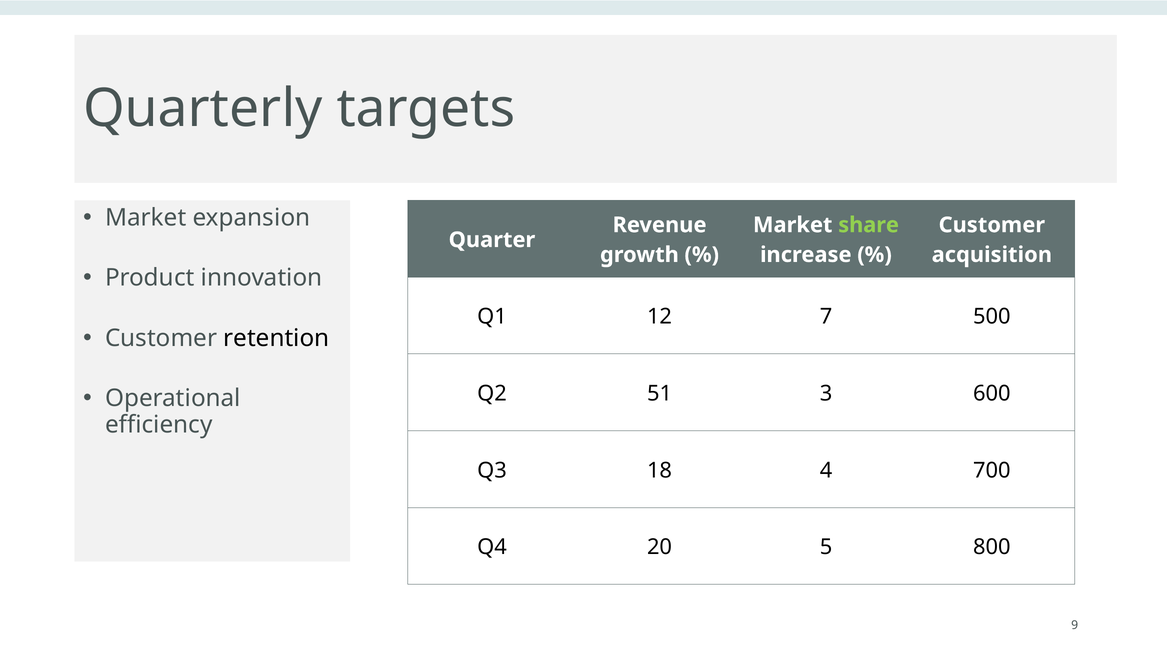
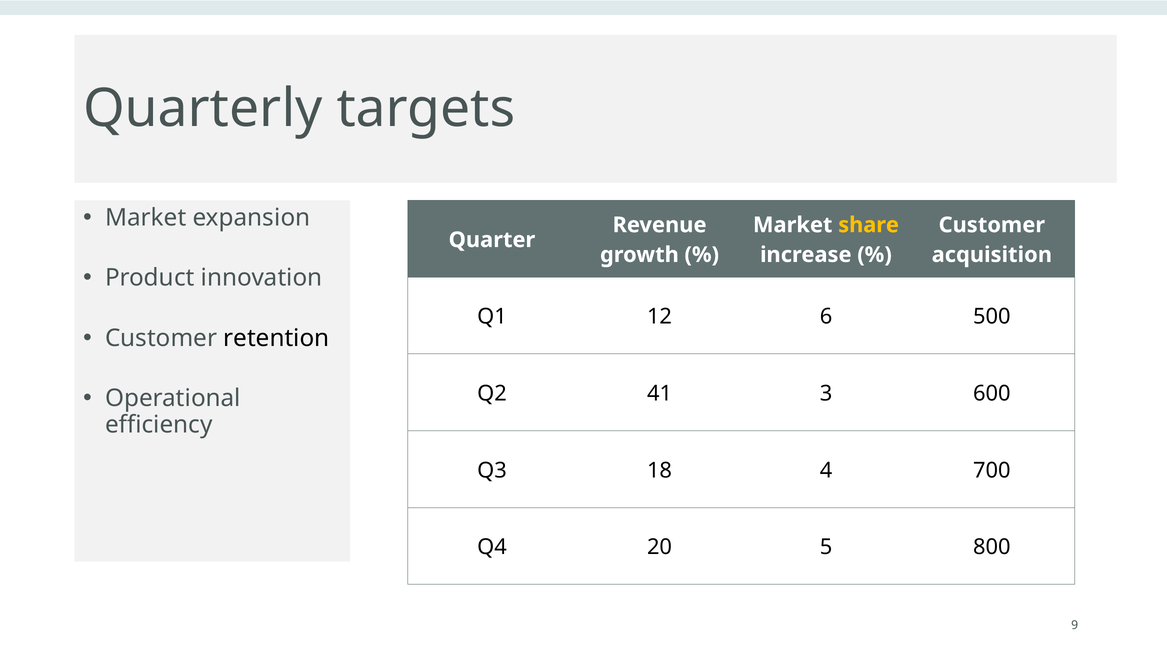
share colour: light green -> yellow (869, 225)
7: 7 -> 6 (826, 317)
51: 51 -> 41 (660, 394)
